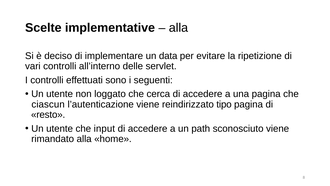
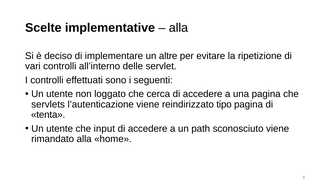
data: data -> altre (168, 56)
ciascun: ciascun -> servlets (48, 104)
resto: resto -> tenta (48, 115)
